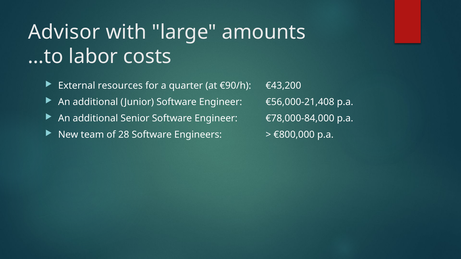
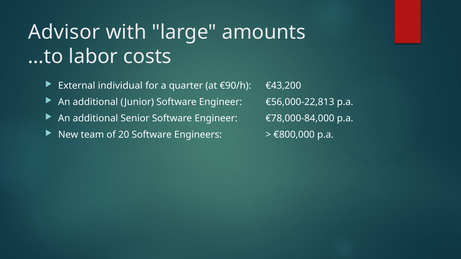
resources: resources -> individual (120, 86)
€56,000-21,408: €56,000-21,408 -> €56,000-22,813 (300, 102)
28: 28 -> 20 (124, 135)
